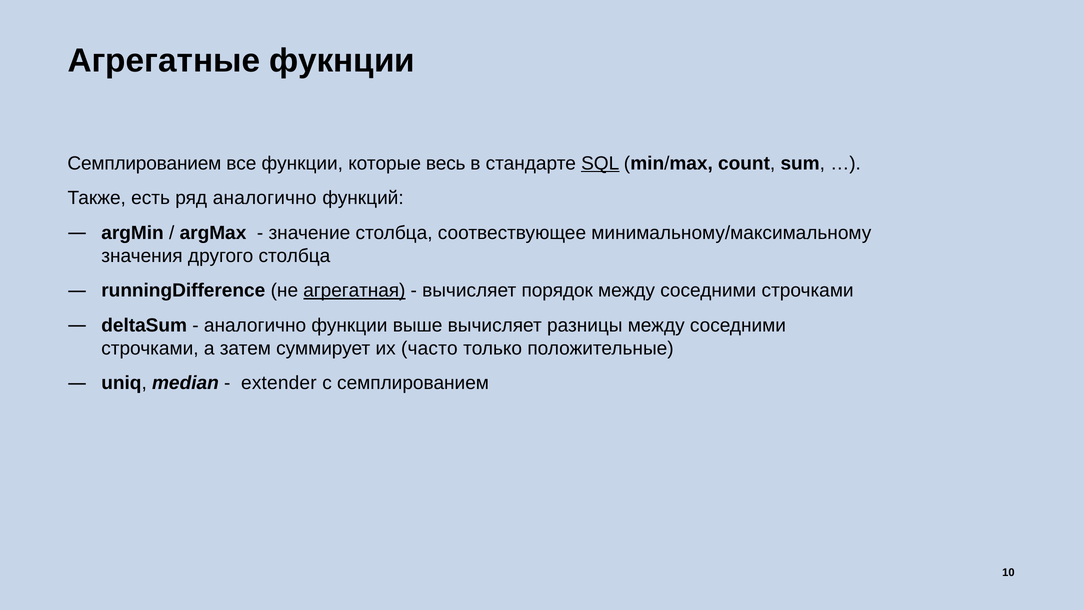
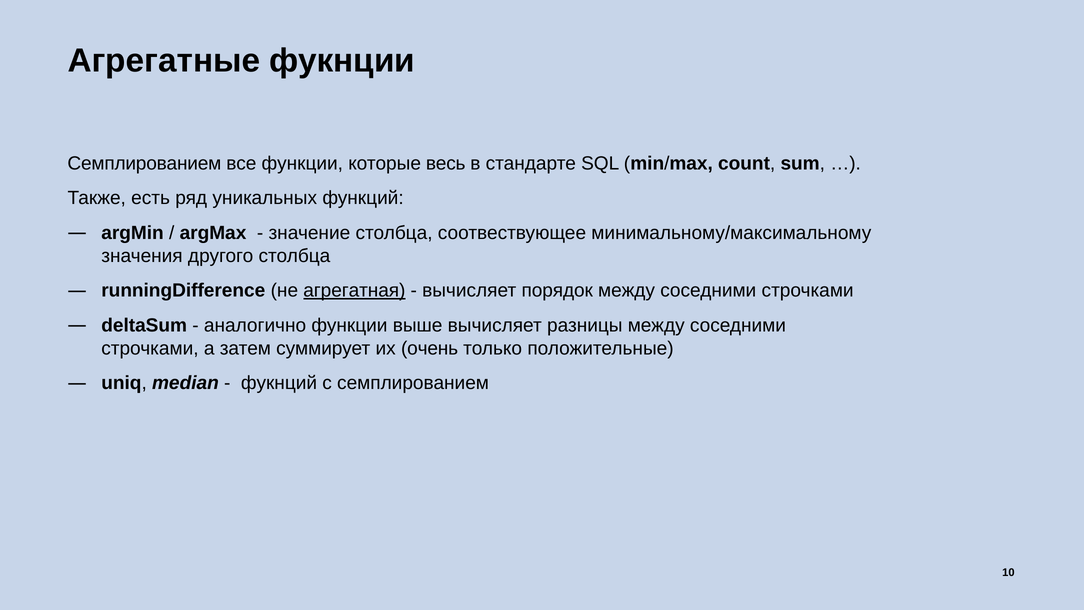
SQL underline: present -> none (600, 163)
ряд аналогично: аналогично -> уникальных (265, 198)
часто: часто -> очень (430, 348)
extender: extender -> фукнций (279, 383)
